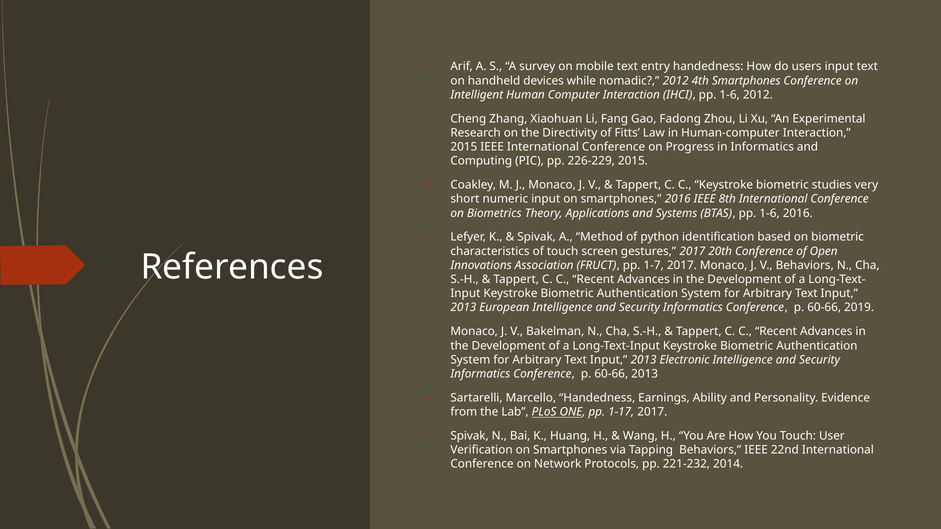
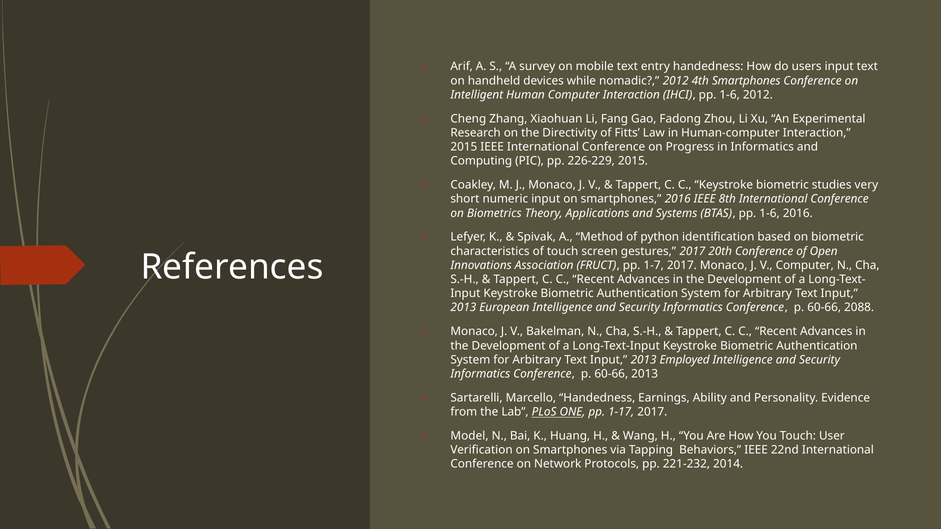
V Behaviors: Behaviors -> Computer (805, 265)
2019: 2019 -> 2088 (859, 308)
Electronic: Electronic -> Employed (685, 360)
Spivak: Spivak -> Model (470, 436)
